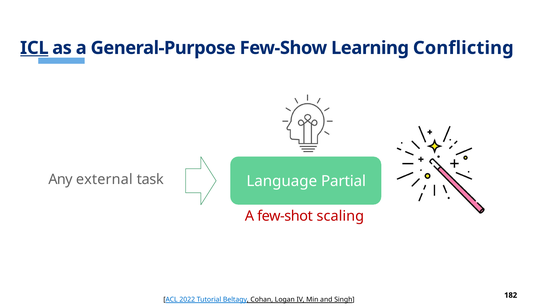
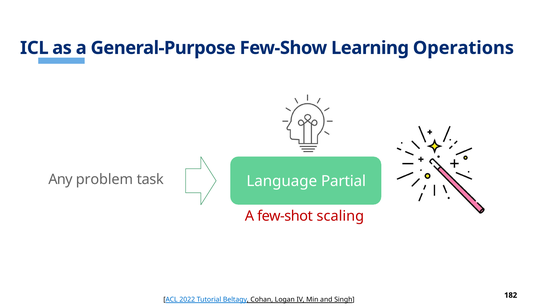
ICL underline: present -> none (34, 48)
Conflicting: Conflicting -> Operations (463, 48)
external: external -> problem (104, 180)
